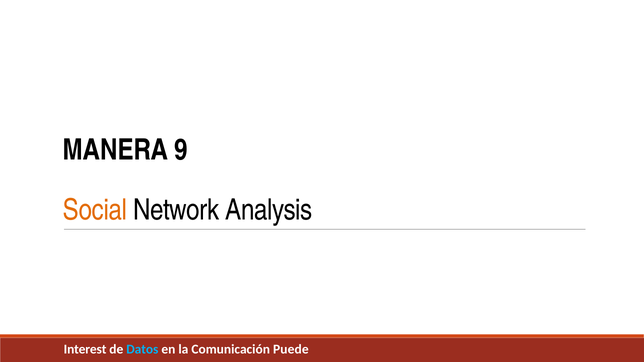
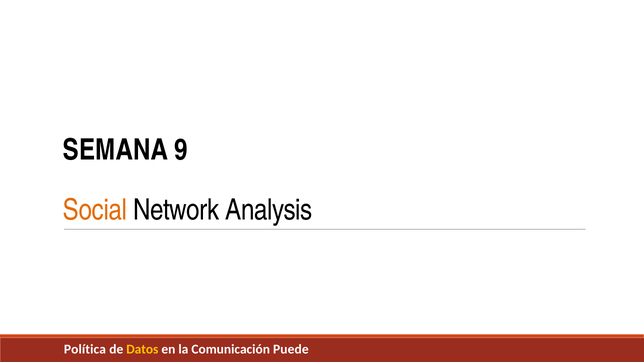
MANERA: MANERA -> SEMANA (115, 150)
Interest: Interest -> Política (85, 350)
Datos colour: light blue -> yellow (142, 350)
